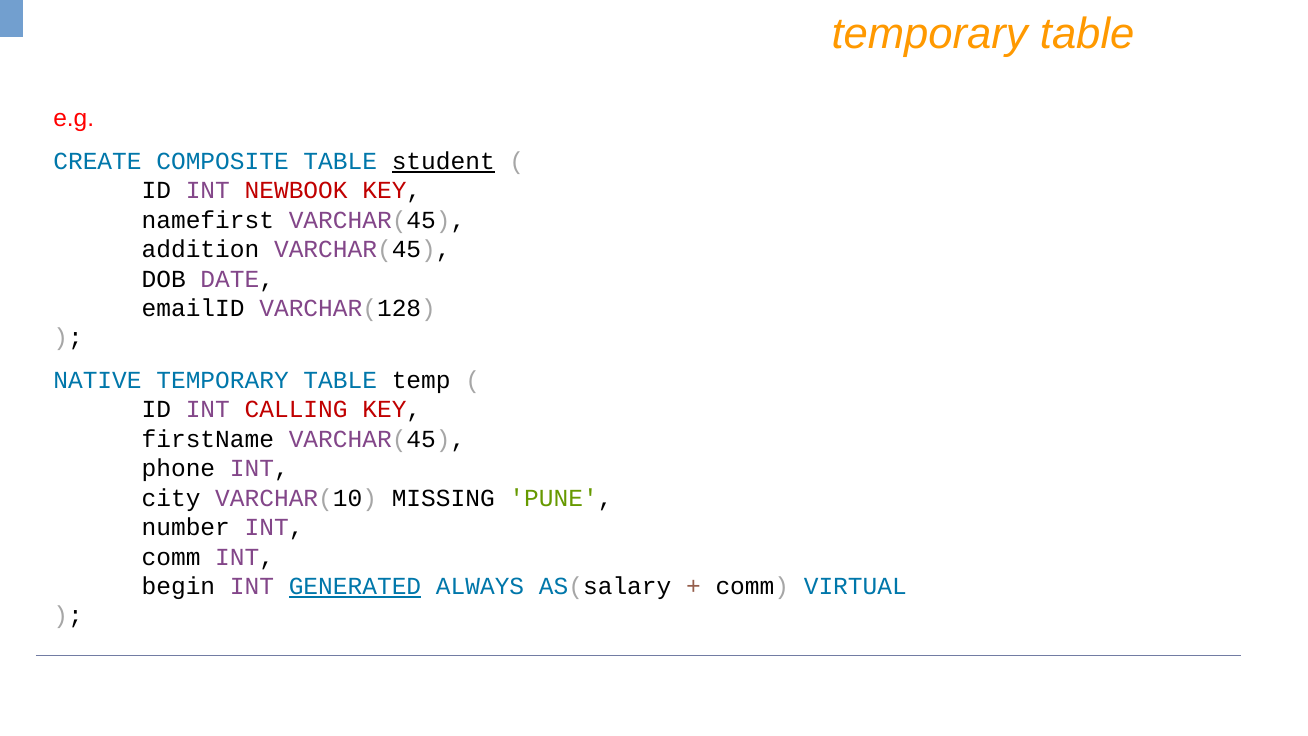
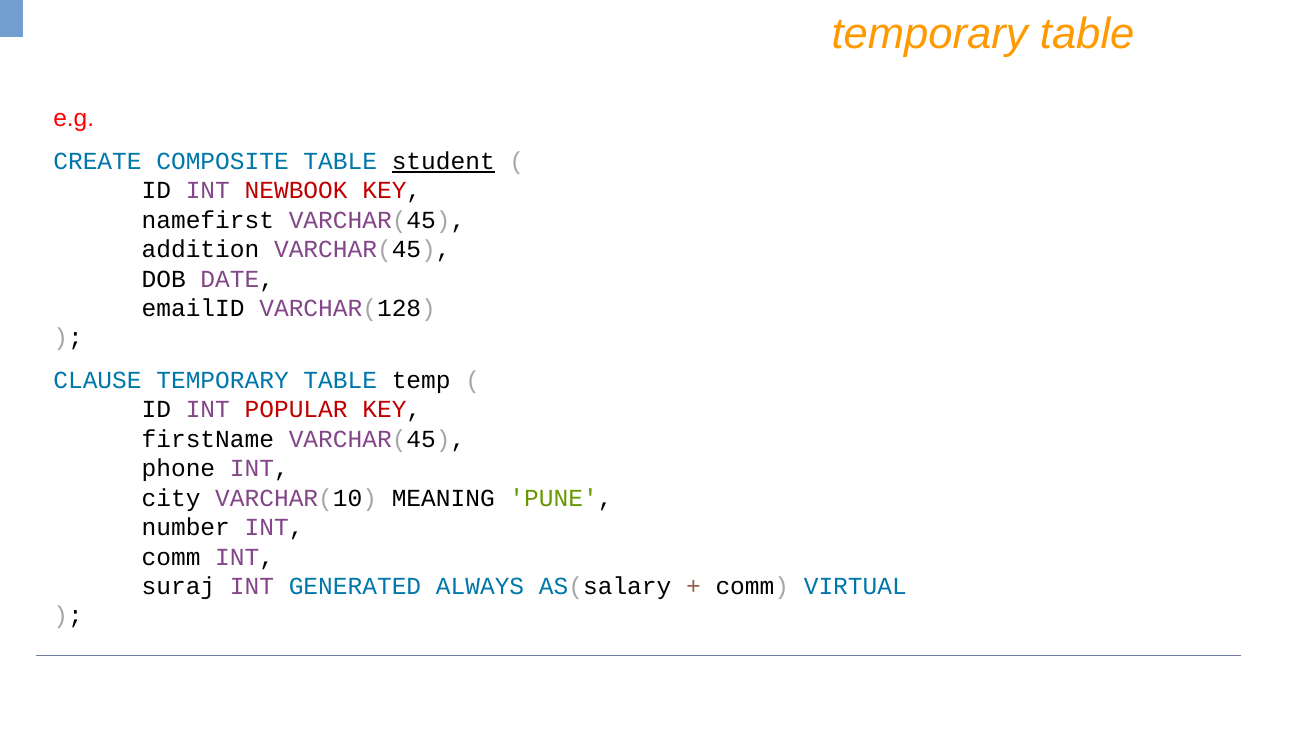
NATIVE: NATIVE -> CLAUSE (97, 380)
CALLING: CALLING -> POPULAR (296, 410)
MISSING: MISSING -> MEANING (443, 498)
begin: begin -> suraj (178, 586)
GENERATED underline: present -> none (355, 586)
